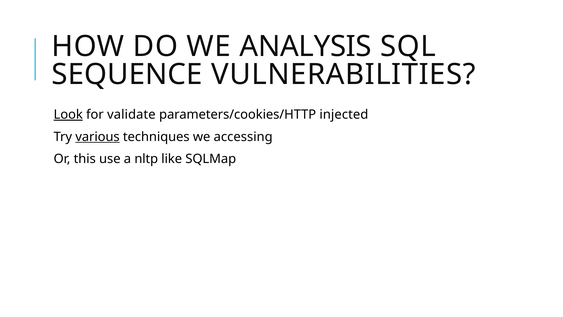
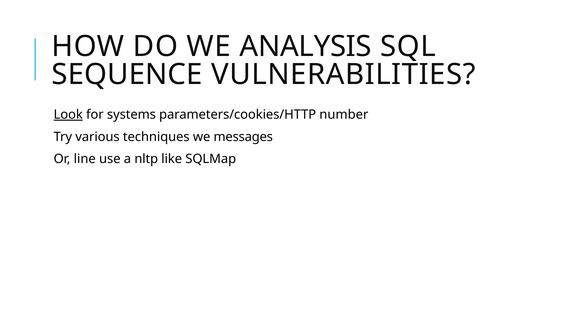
validate: validate -> systems (131, 115)
injected: injected -> number (344, 115)
various underline: present -> none (98, 137)
accessing: accessing -> messages (243, 137)
this: this -> line (85, 159)
